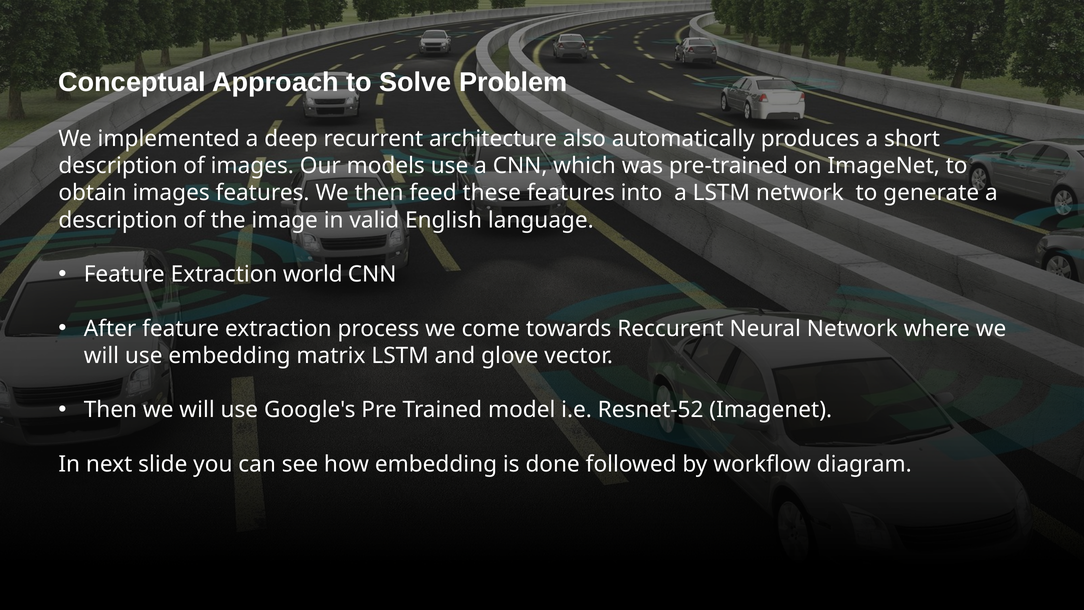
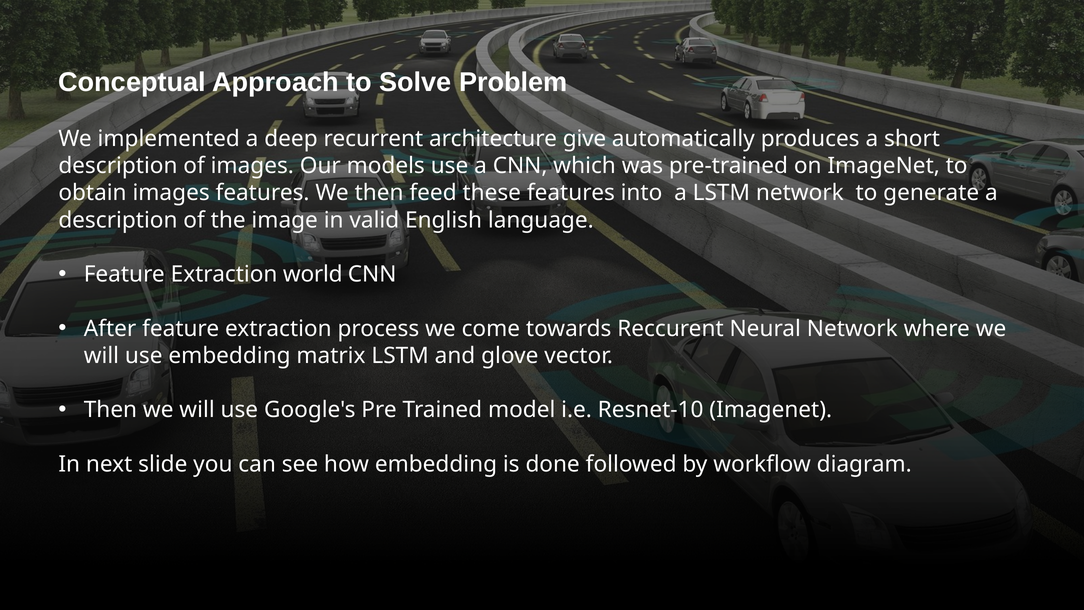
also: also -> give (584, 139)
Resnet-52: Resnet-52 -> Resnet-10 (651, 410)
